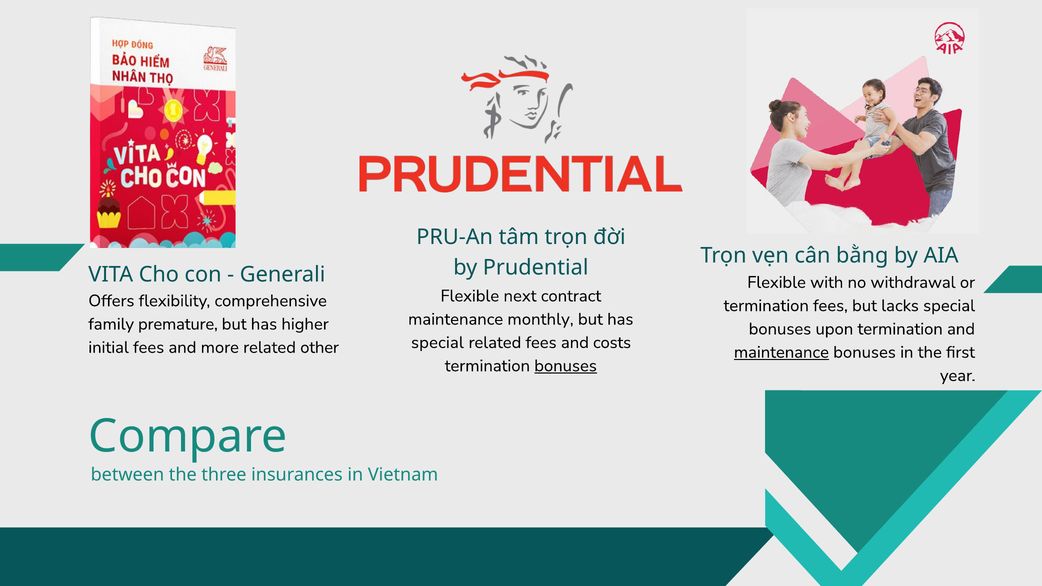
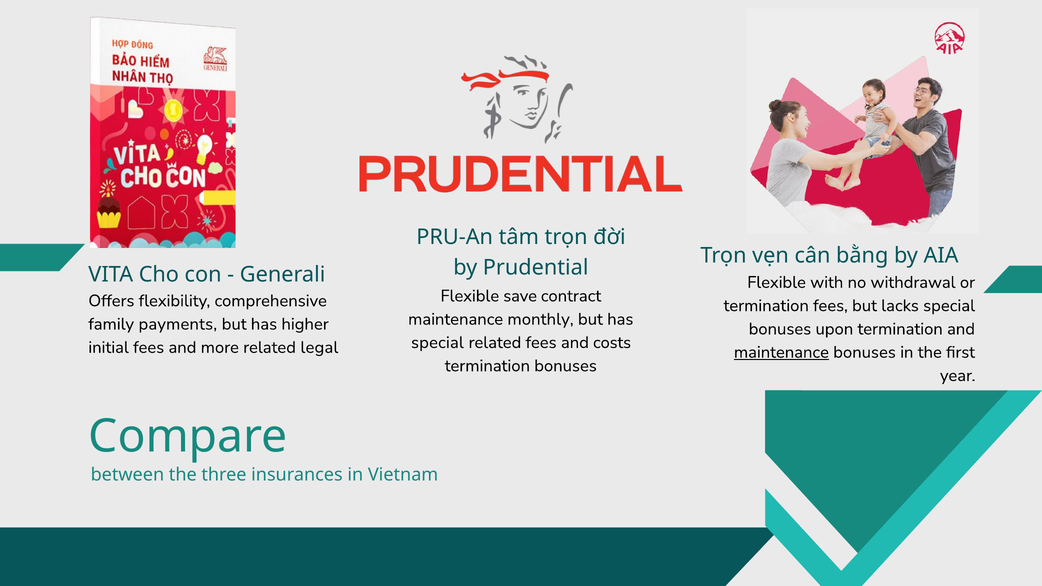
next: next -> save (520, 296)
premature: premature -> payments (178, 324)
other: other -> legal (319, 347)
bonuses underline: present -> none (566, 366)
